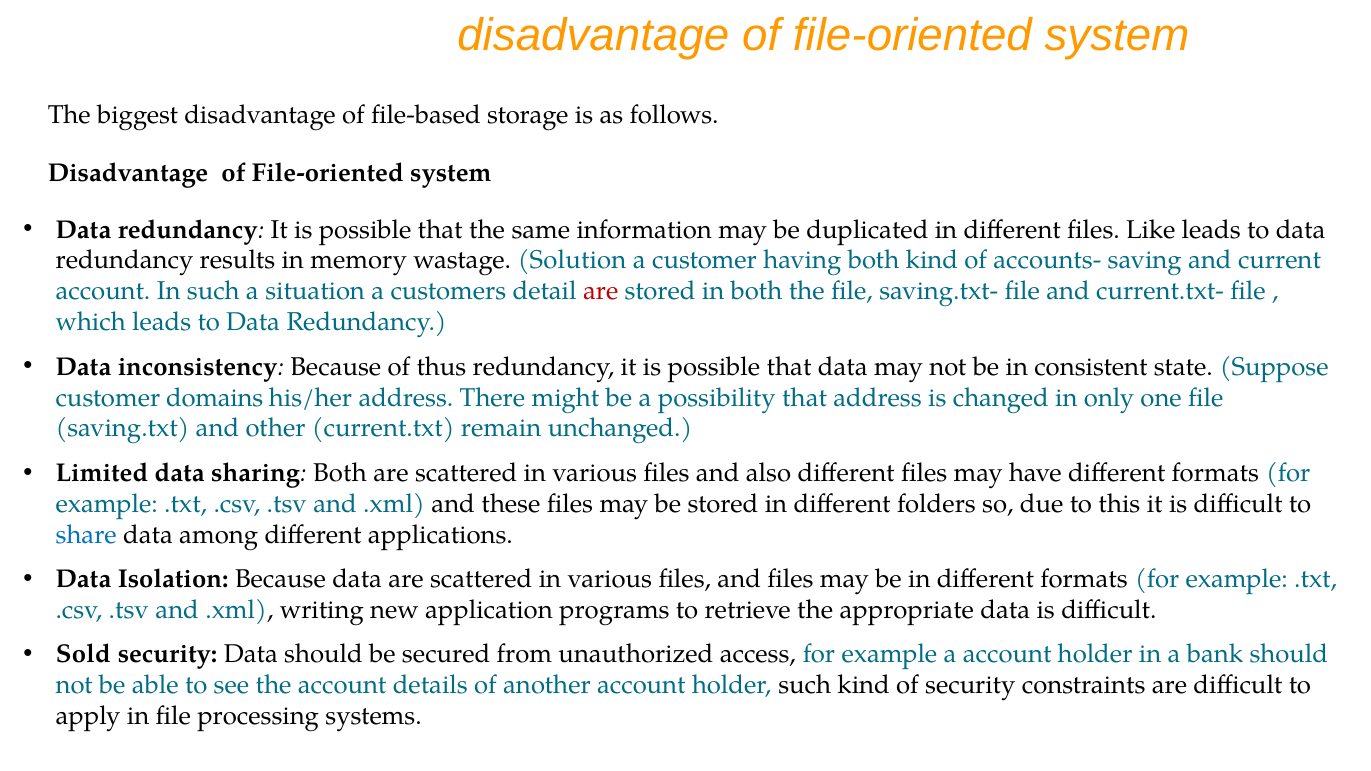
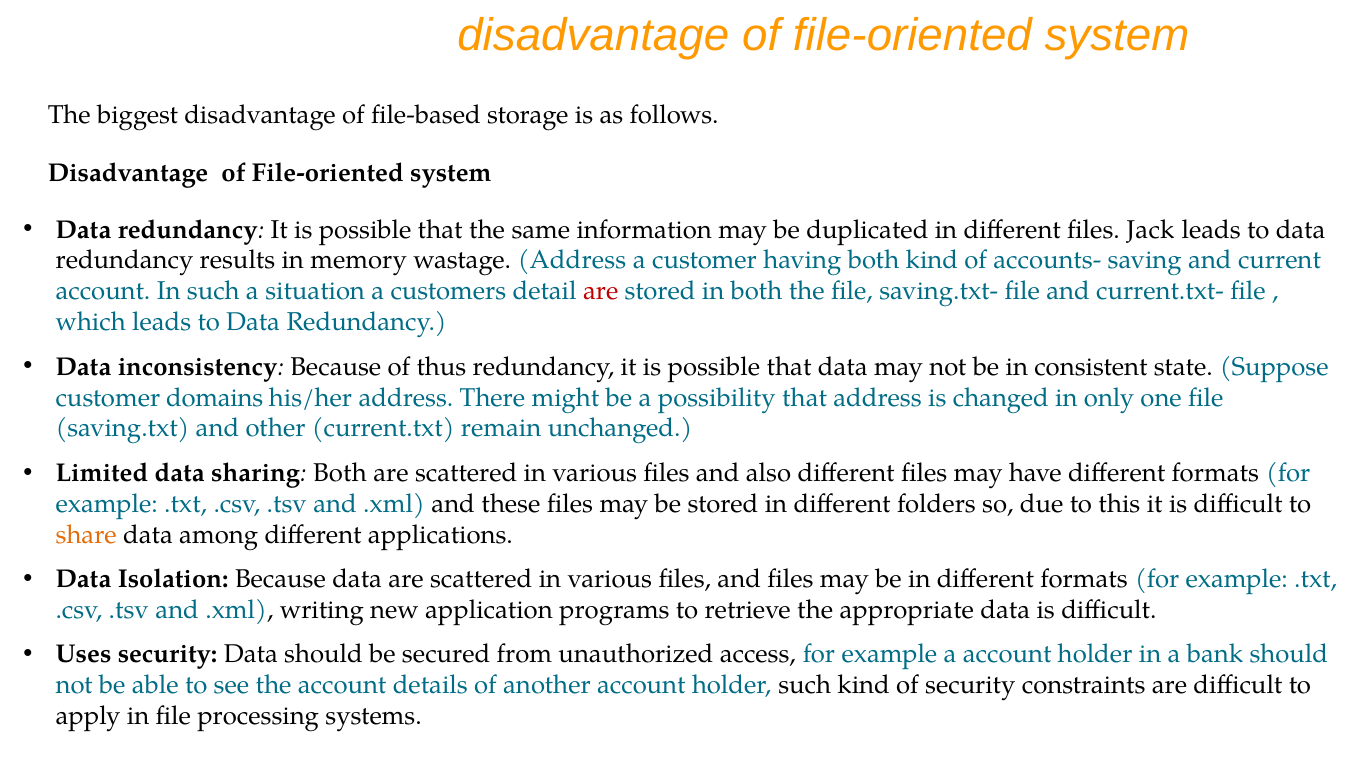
Like: Like -> Jack (1151, 230)
wastage Solution: Solution -> Address (572, 261)
share colour: blue -> orange (86, 535)
Sold: Sold -> Uses (84, 655)
